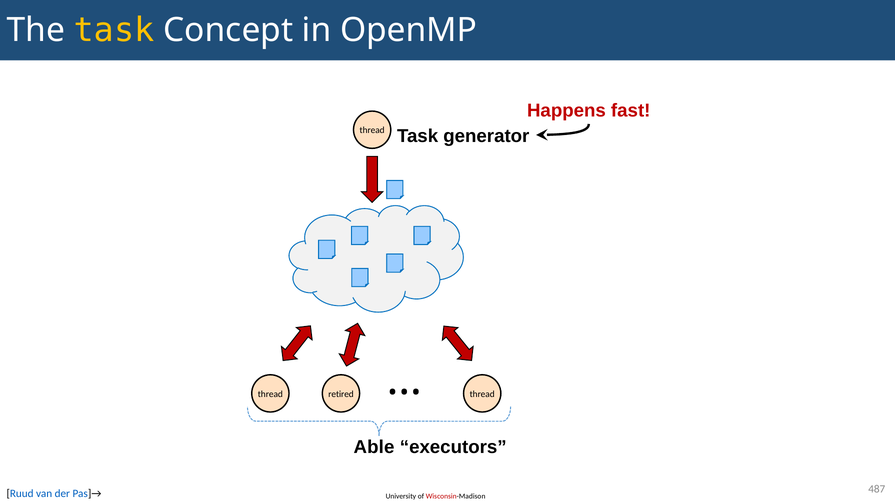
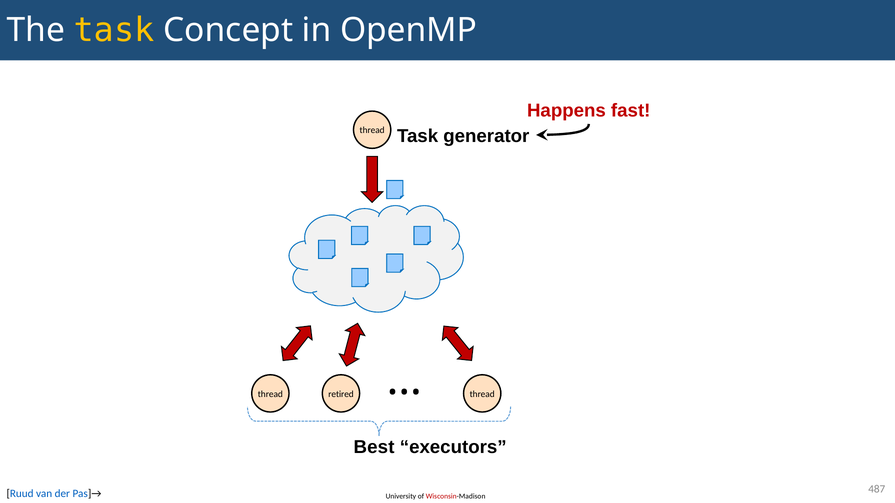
Able: Able -> Best (374, 448)
